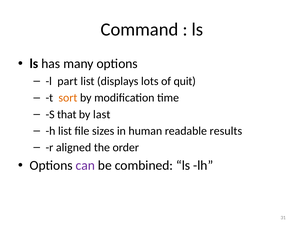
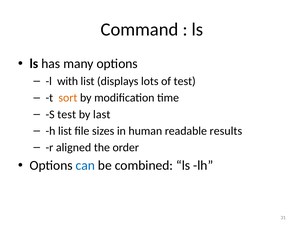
part: part -> with (68, 81)
of quit: quit -> test (185, 81)
S that: that -> test (67, 114)
can colour: purple -> blue (85, 166)
